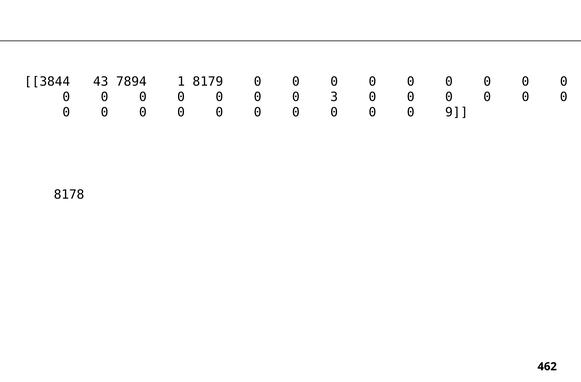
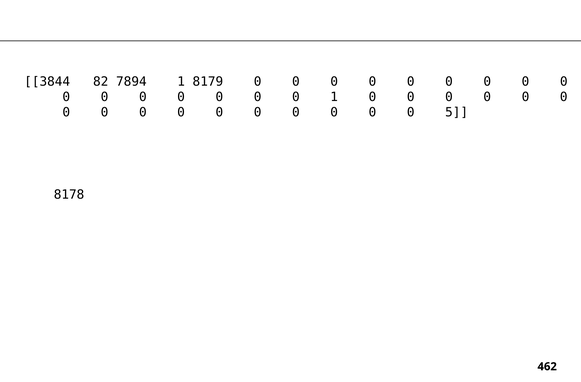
43: 43 -> 82 (101, 82)
0 3: 3 -> 1 (334, 97)
9: 9 -> 5 (457, 112)
